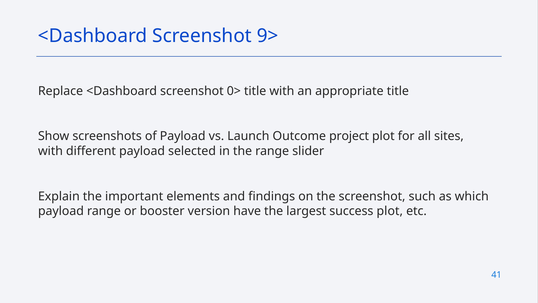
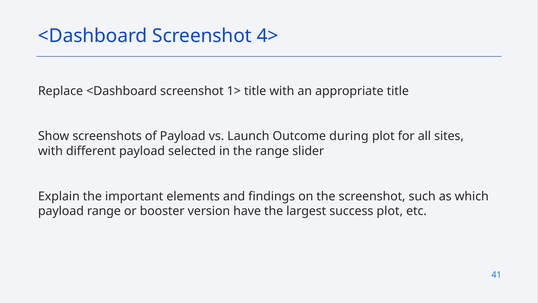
9>: 9> -> 4> (268, 36)
0>: 0> -> 1> (234, 91)
project: project -> during (349, 136)
